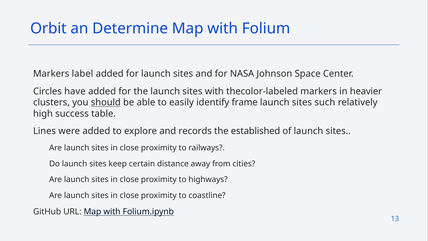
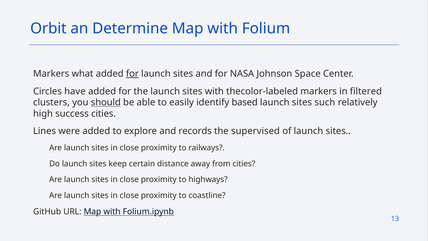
label: label -> what (83, 74)
for underline: none -> present (132, 74)
heavier: heavier -> filtered (366, 91)
frame: frame -> based (245, 102)
success table: table -> cities (104, 114)
established: established -> supervised (255, 131)
